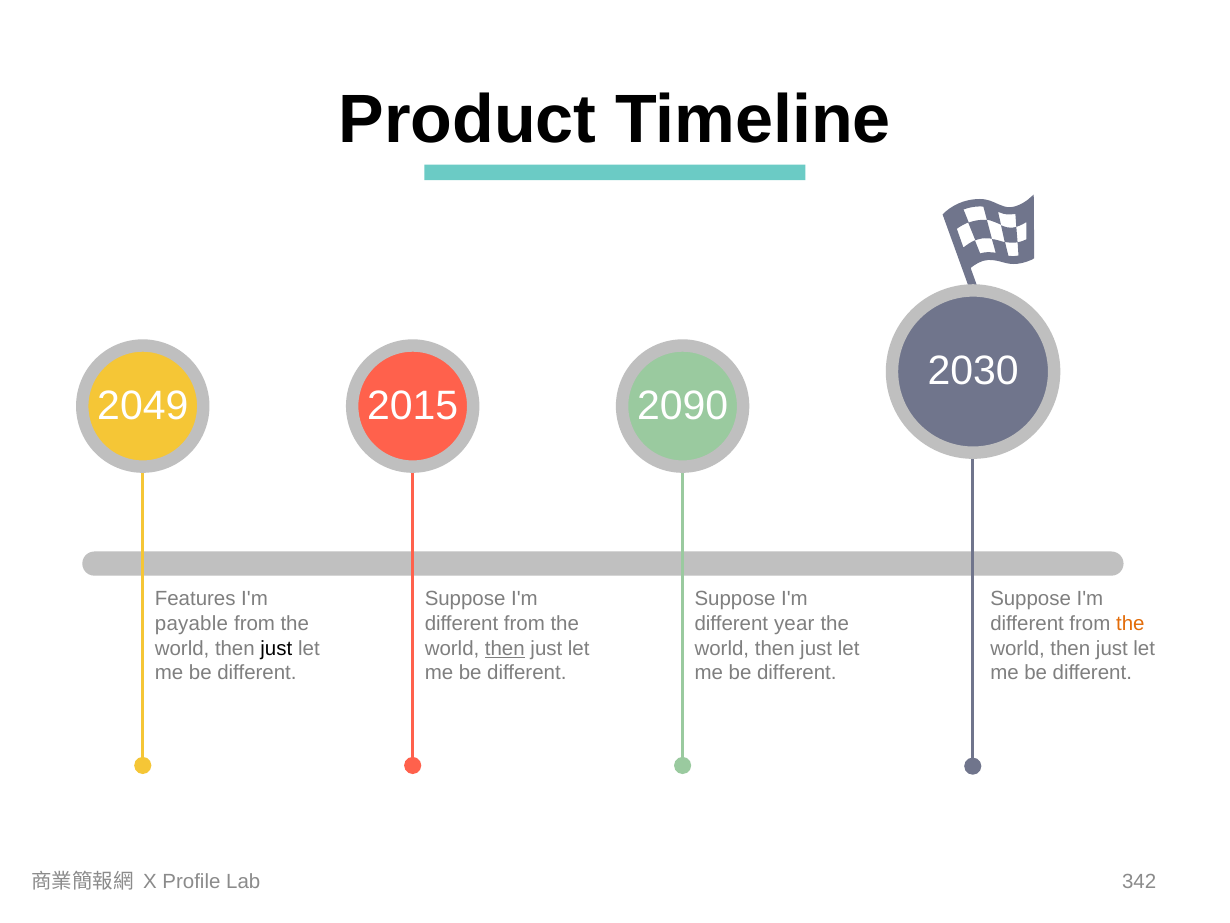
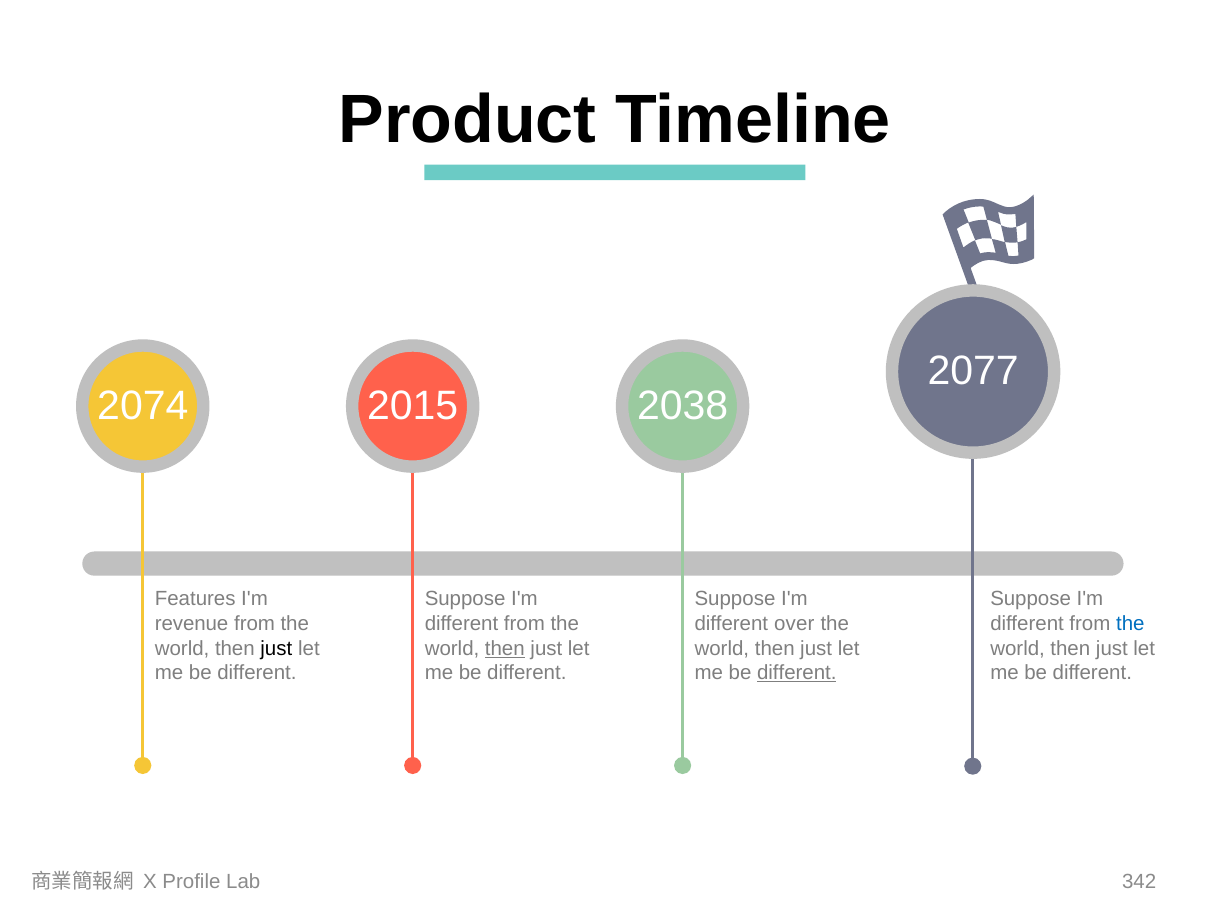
2030: 2030 -> 2077 (973, 371)
2049: 2049 -> 2074 (143, 406)
2090: 2090 -> 2038 (683, 406)
payable: payable -> revenue (192, 623)
year: year -> over (794, 623)
the colour: orange -> blue (1130, 623)
different underline: none -> present (797, 673)
